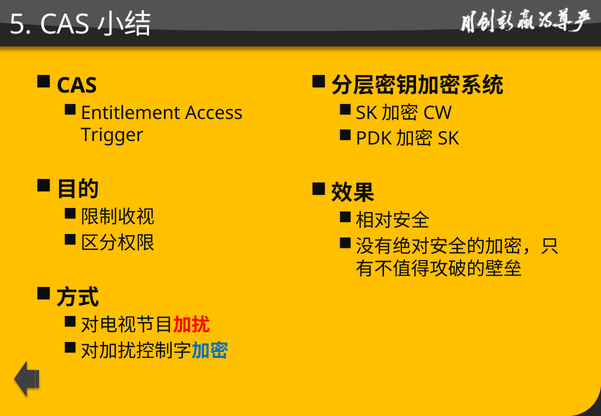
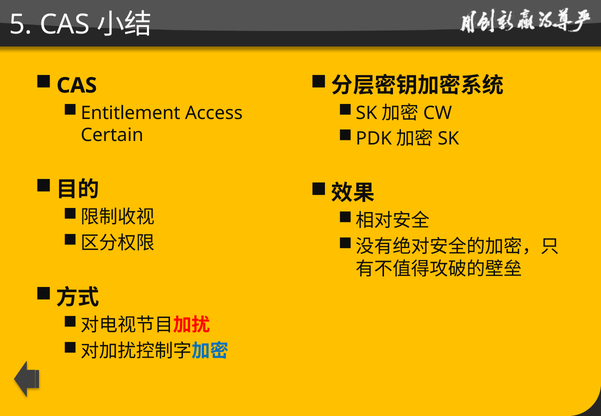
Trigger: Trigger -> Certain (112, 135)
